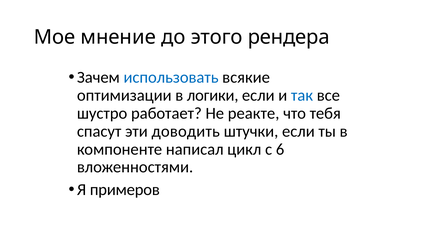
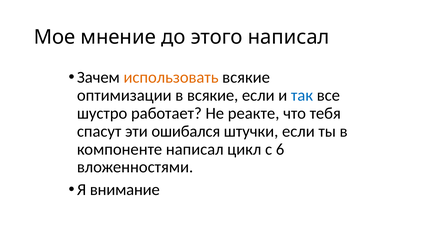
этого рендера: рендера -> написал (289, 37)
использовать colour: blue -> orange (171, 77)
в логики: логики -> всякие (213, 95)
доводить: доводить -> ошибался (186, 131)
примеров: примеров -> внимание (125, 189)
